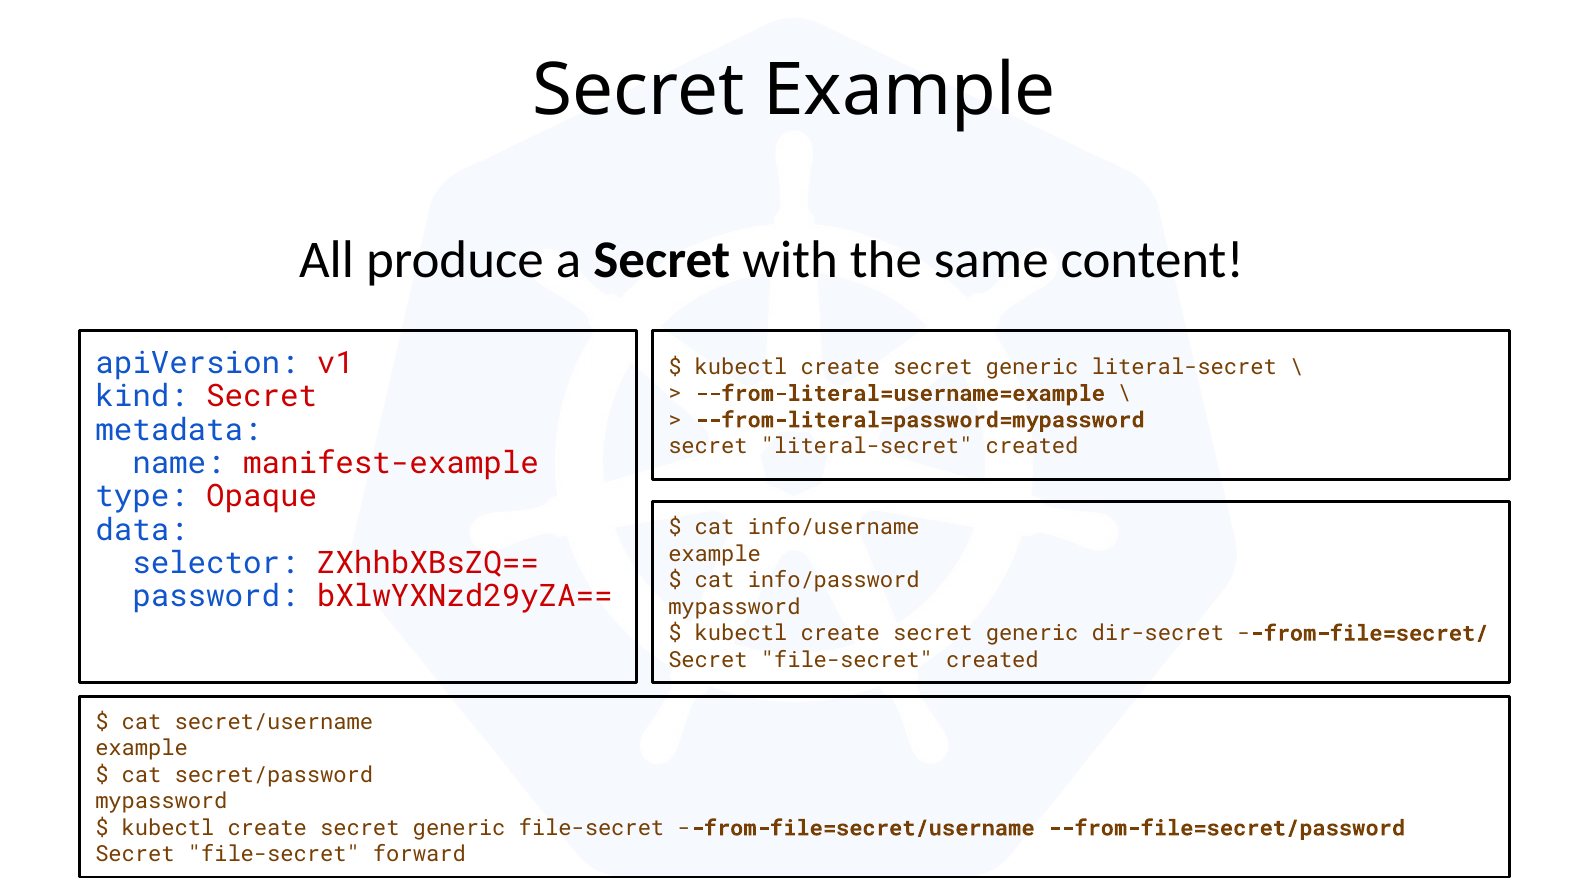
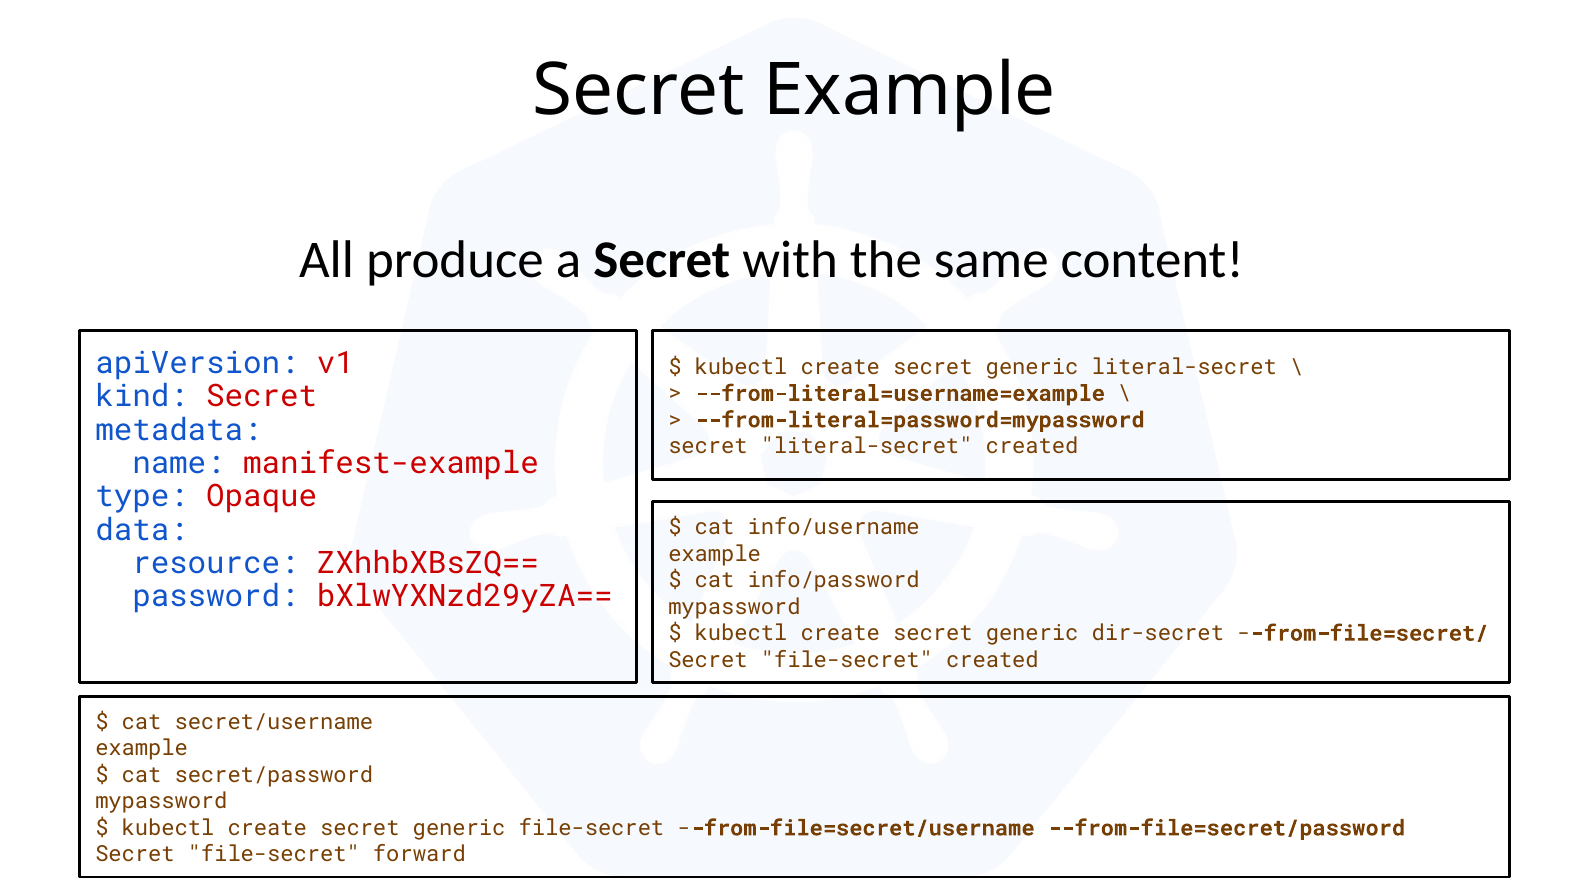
selector: selector -> resource (216, 563)
